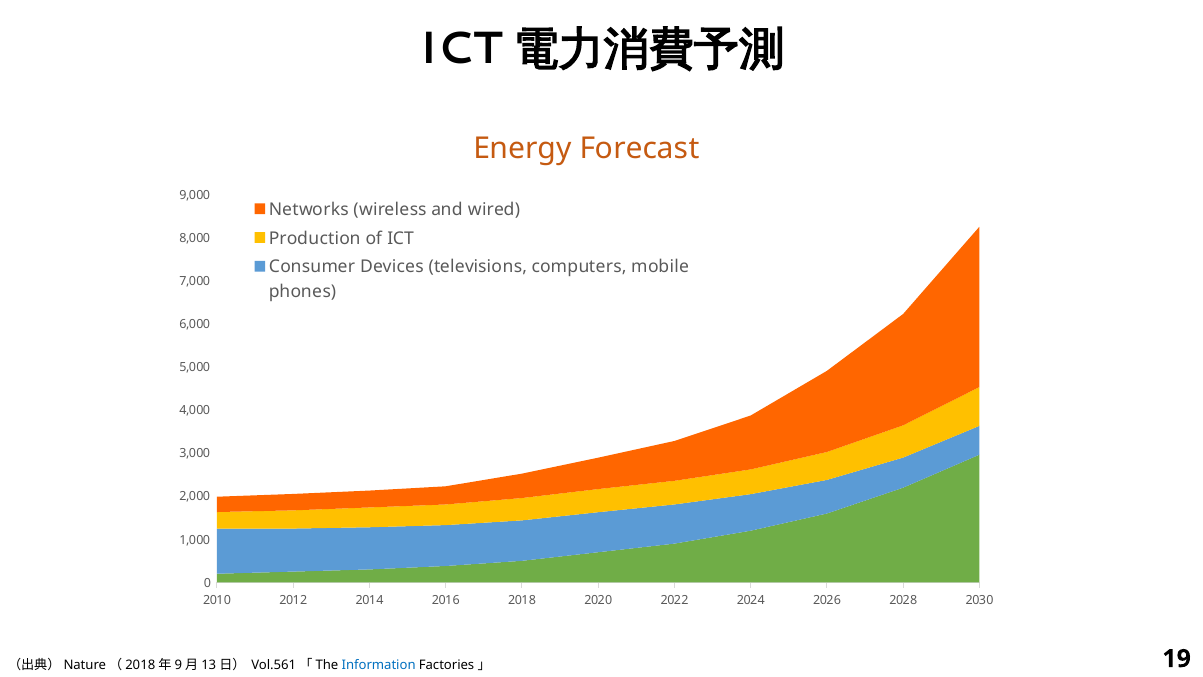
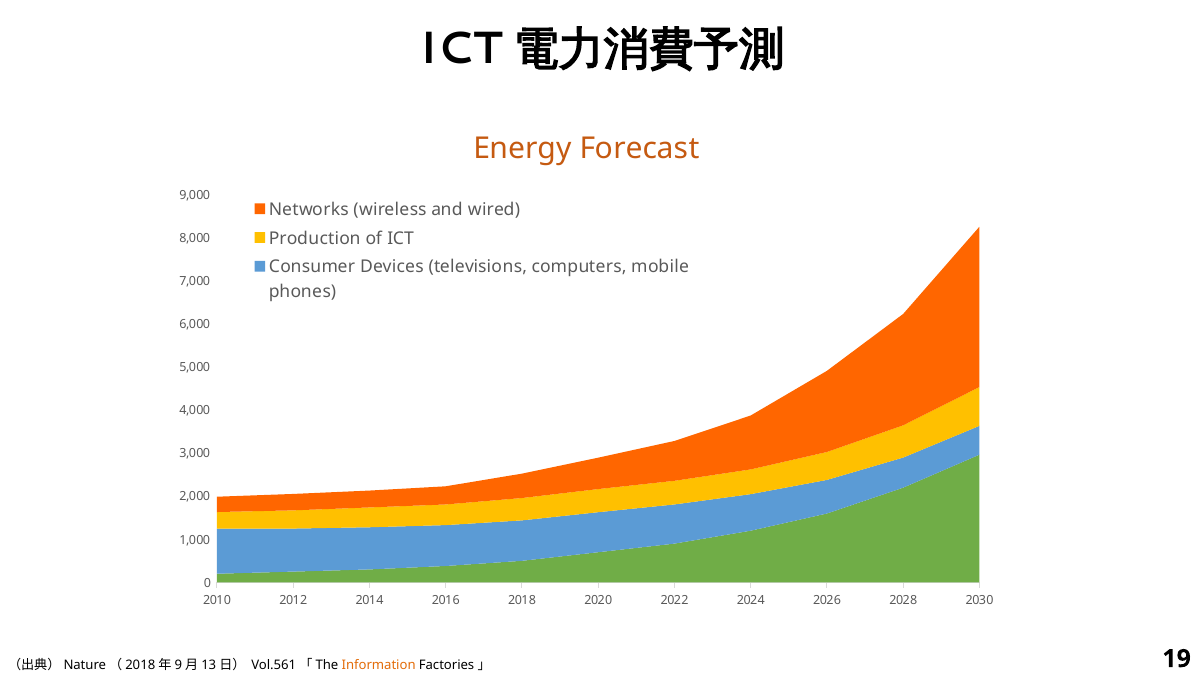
Information colour: blue -> orange (379, 664)
